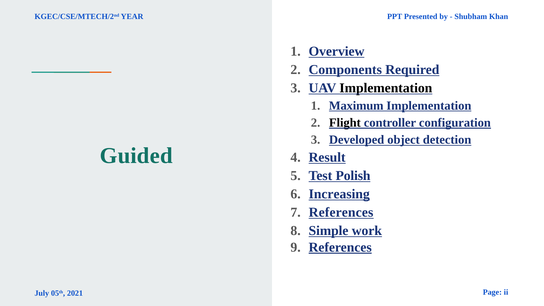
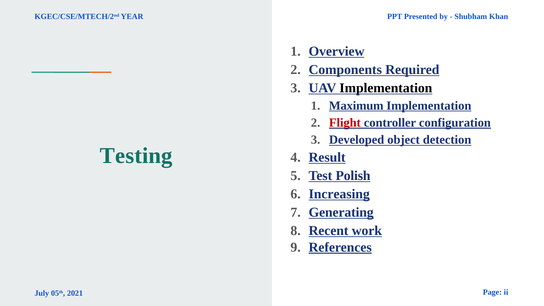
Flight colour: black -> red (345, 123)
Guided: Guided -> Testing (136, 156)
References: References -> Generating (341, 212)
Simple: Simple -> Recent (329, 231)
